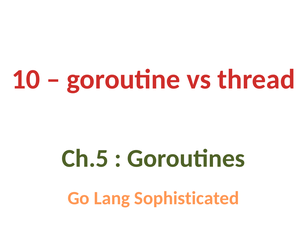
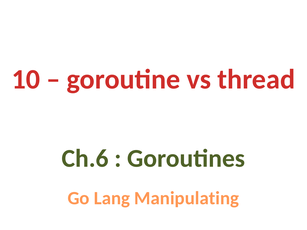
Ch.5: Ch.5 -> Ch.6 (85, 159)
Sophisticated: Sophisticated -> Manipulating (187, 198)
